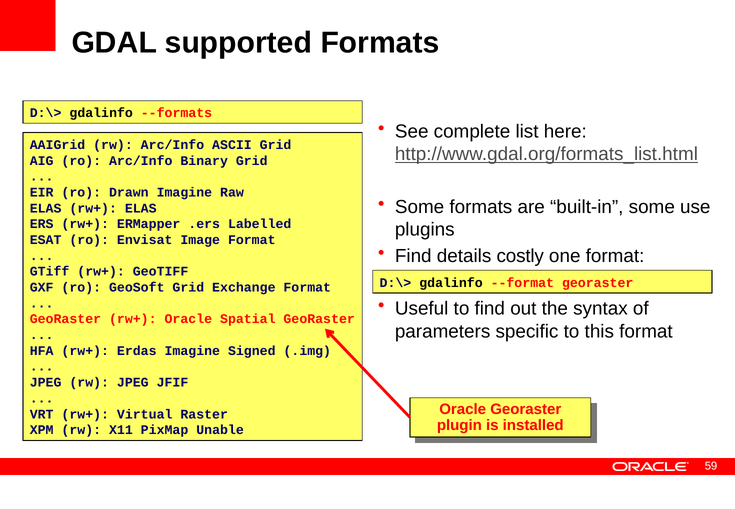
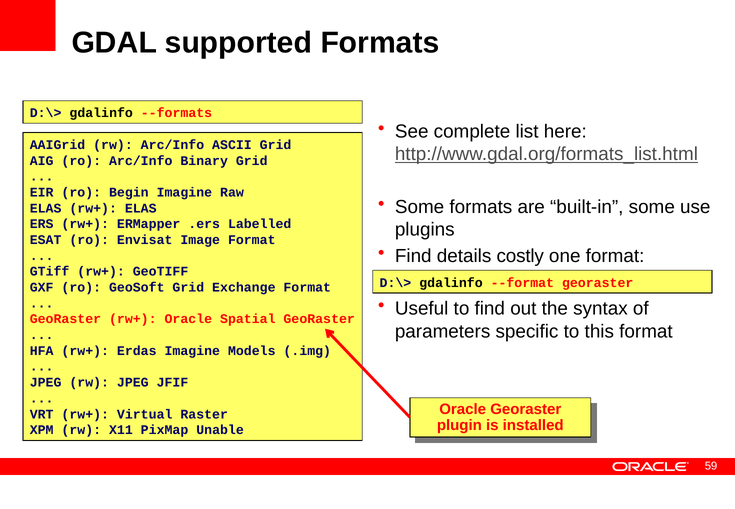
Drawn: Drawn -> Begin (129, 192)
Signed: Signed -> Models (252, 351)
